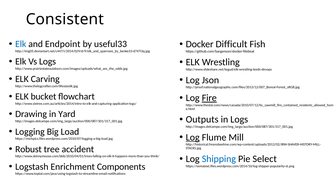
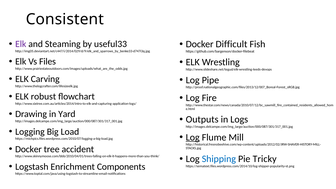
Elk colour: blue -> purple (21, 44)
Endpoint: Endpoint -> Steaming (63, 44)
Vs Logs: Logs -> Files (48, 62)
Json: Json -> Pipe (210, 80)
bucket: bucket -> robust (43, 97)
Fire underline: present -> none (209, 98)
Robust: Robust -> Docker (28, 149)
Select: Select -> Tricky (265, 159)
